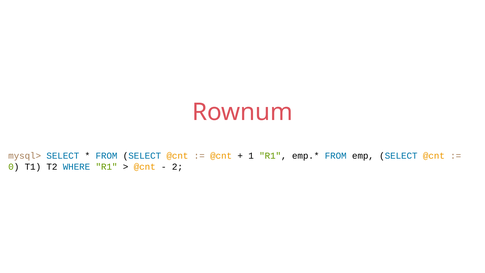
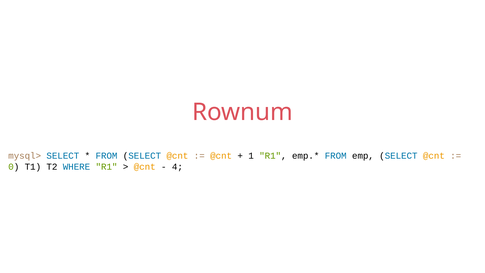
2: 2 -> 4 (177, 167)
